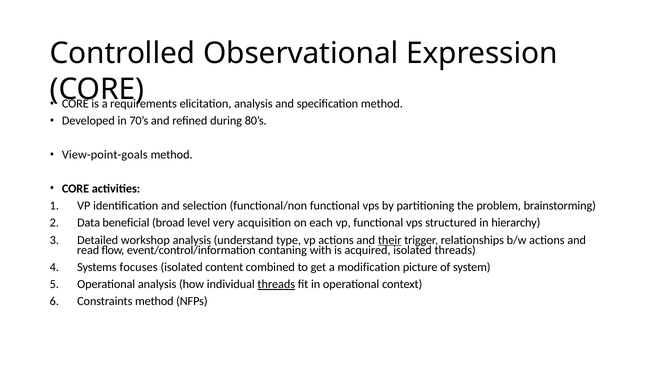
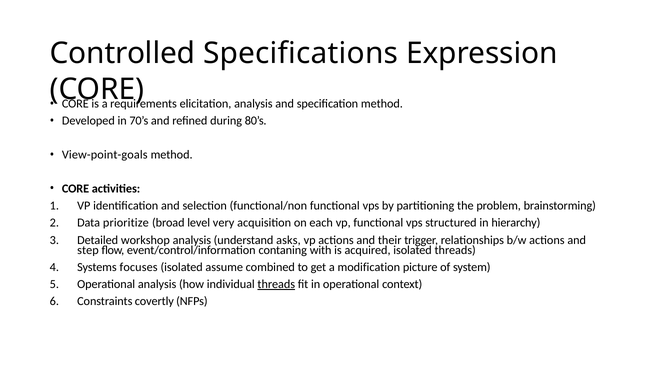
Observational: Observational -> Specifications (301, 53)
beneficial: beneficial -> prioritize (126, 223)
type: type -> asks (288, 240)
their underline: present -> none (390, 240)
read: read -> step (88, 250)
content: content -> assume (224, 267)
Constraints method: method -> covertly (154, 301)
